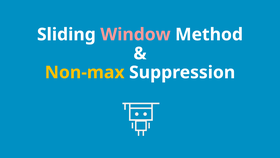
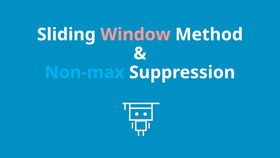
Non-max colour: yellow -> light blue (85, 72)
